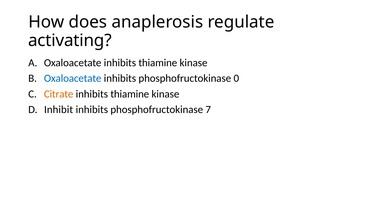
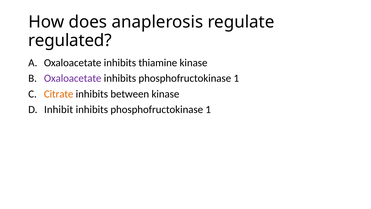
activating: activating -> regulated (70, 40)
Oxaloacetate colour: blue -> purple (73, 78)
0: 0 -> 1 (236, 78)
thiamine: thiamine -> between (130, 94)
7: 7 -> 1 (208, 109)
